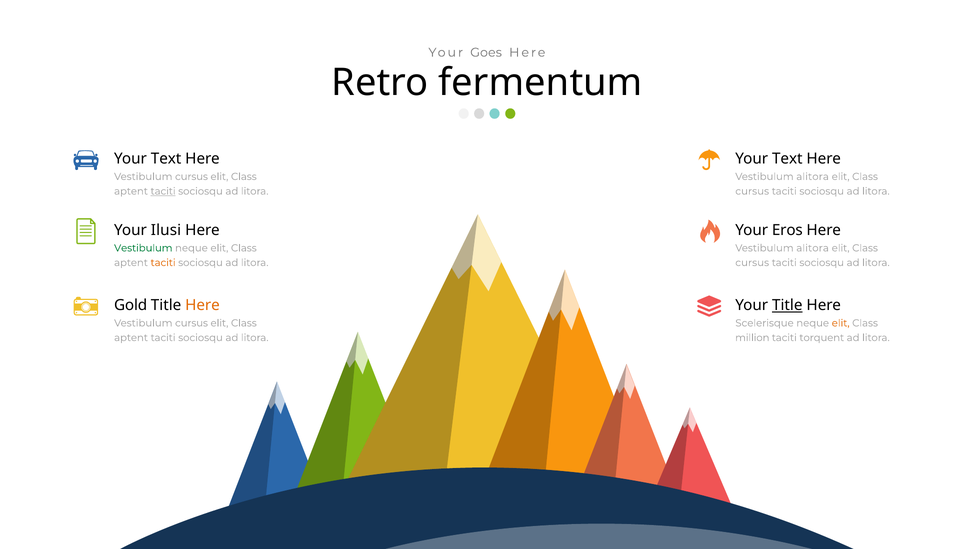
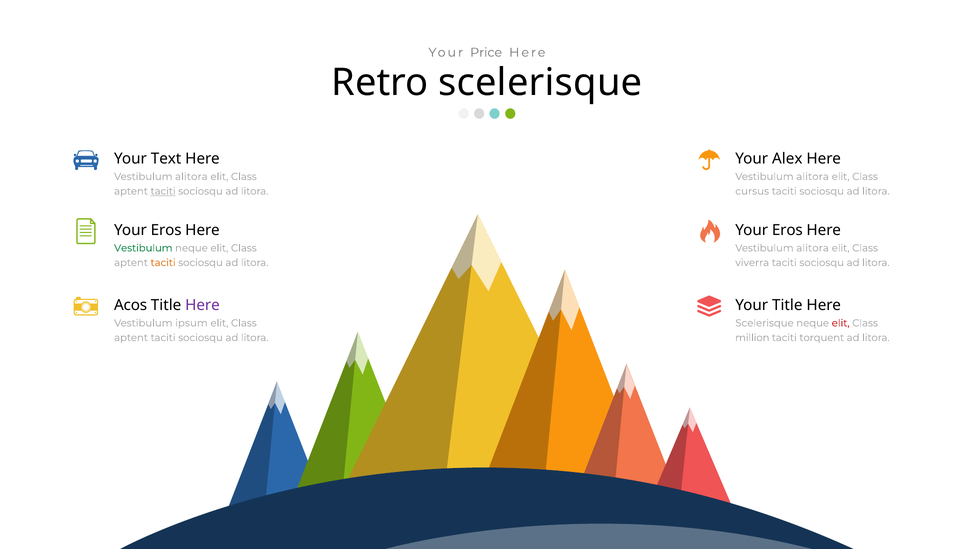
Goes: Goes -> Price (486, 52)
Retro fermentum: fermentum -> scelerisque (540, 83)
Text: Text -> Alex (787, 159)
cursus: cursus -> alitora (191, 177)
Ilusi: Ilusi -> Eros (166, 230)
cursus: cursus -> viverra (752, 263)
Gold: Gold -> Acos (131, 305)
Here colour: orange -> purple (203, 305)
Title underline: present -> none (787, 305)
cursus: cursus -> ipsum (191, 323)
elit colour: orange -> red (841, 323)
